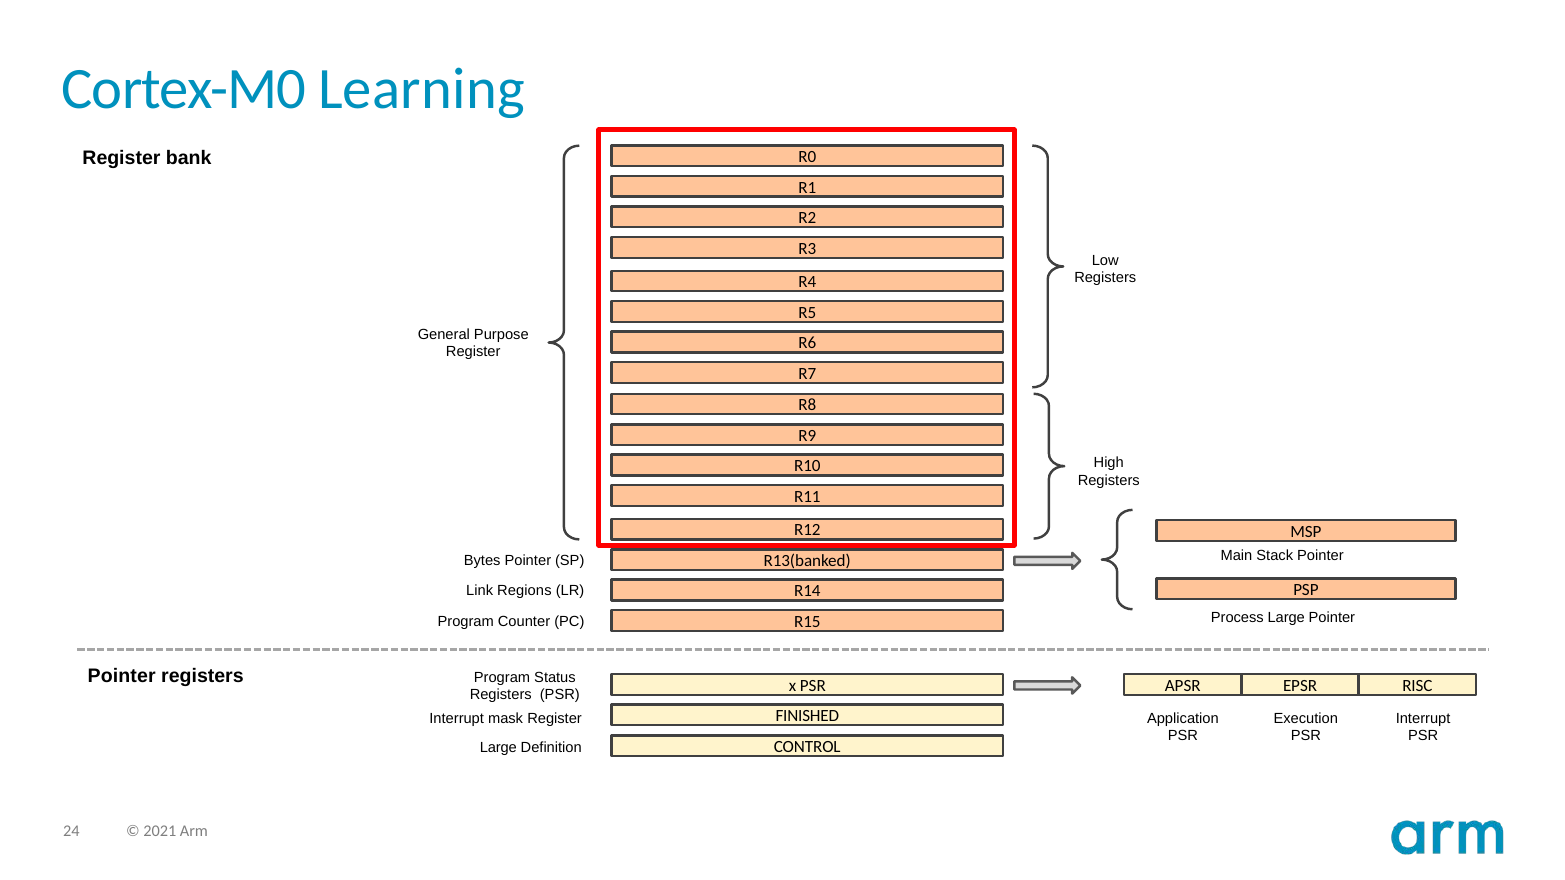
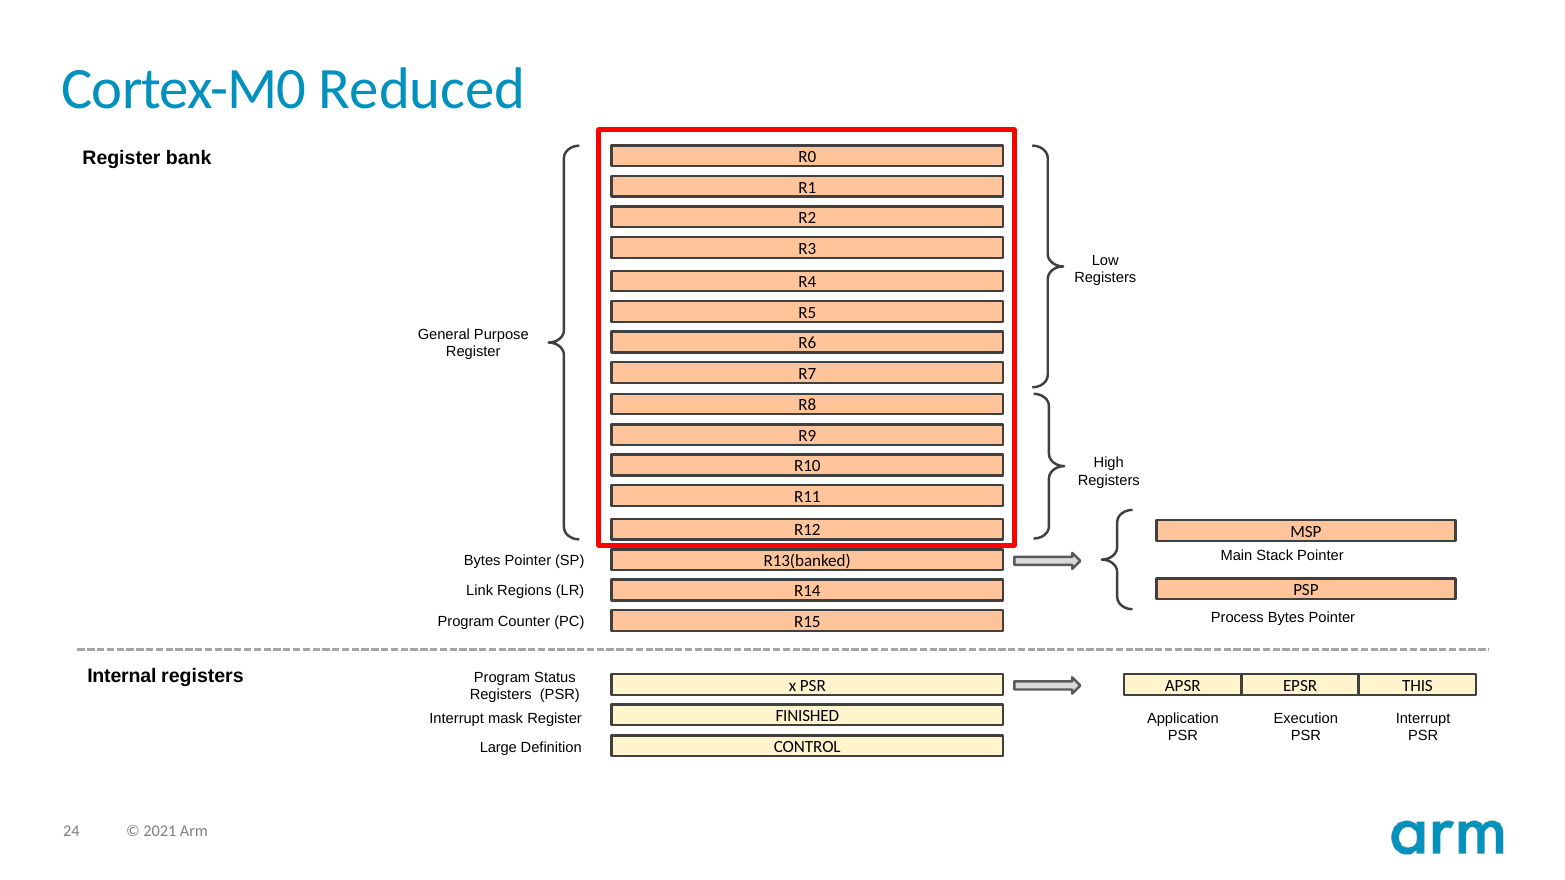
Learning: Learning -> Reduced (422, 90)
Process Large: Large -> Bytes (1286, 618)
Pointer: Pointer -> Internal (122, 676)
RISC: RISC -> THIS (1417, 686)
